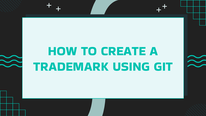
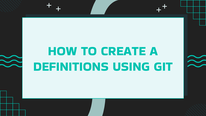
TRADEMARK: TRADEMARK -> DEFINITIONS (71, 67)
